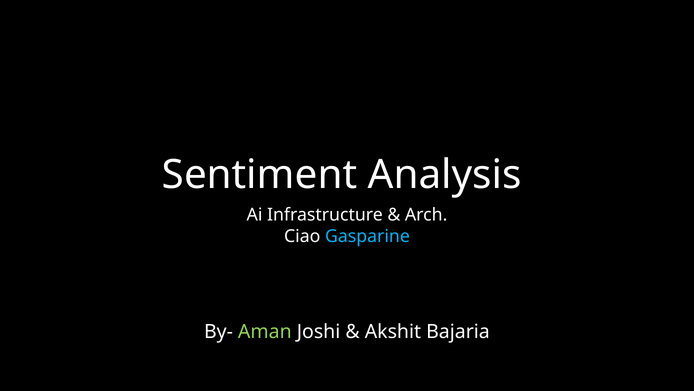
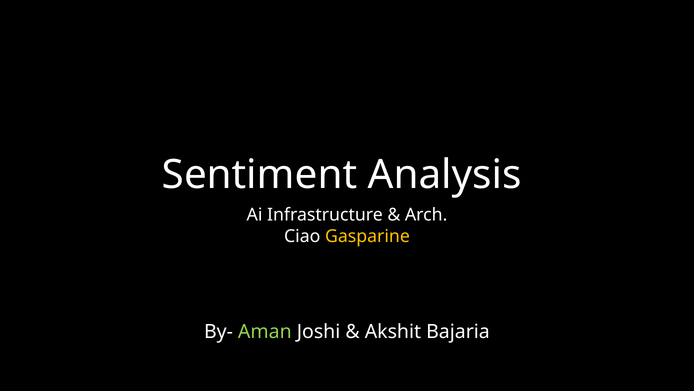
Gasparine colour: light blue -> yellow (367, 236)
